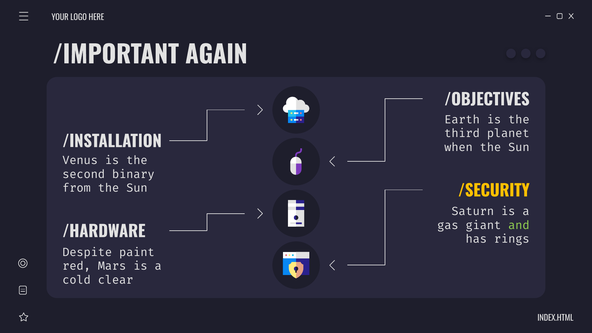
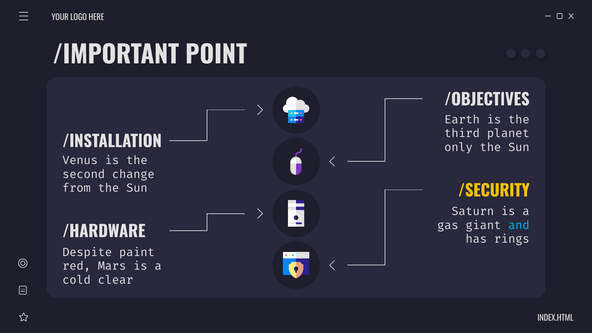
AGAIN: AGAIN -> POINT (216, 55)
when: when -> only (459, 147)
binary: binary -> change (133, 174)
and colour: light green -> light blue (519, 225)
